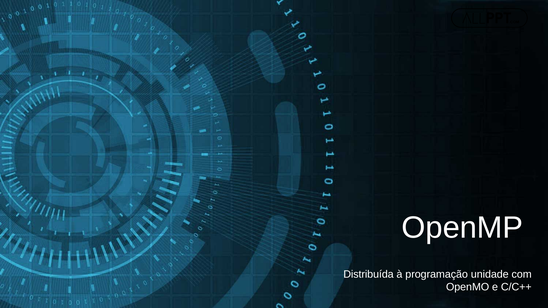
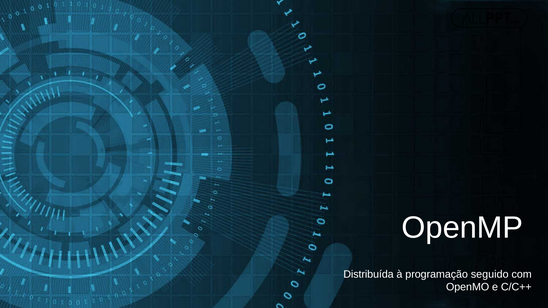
unidade: unidade -> seguido (490, 275)
